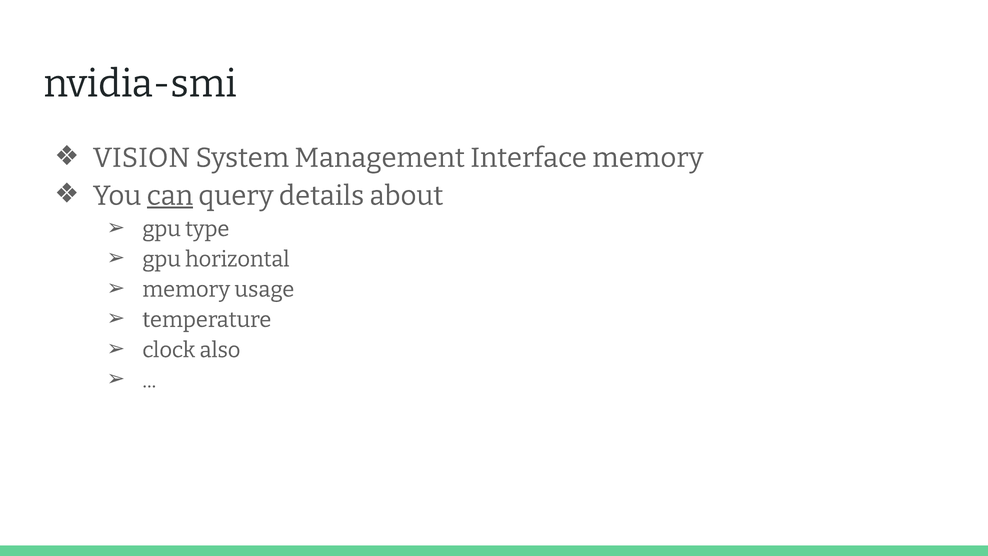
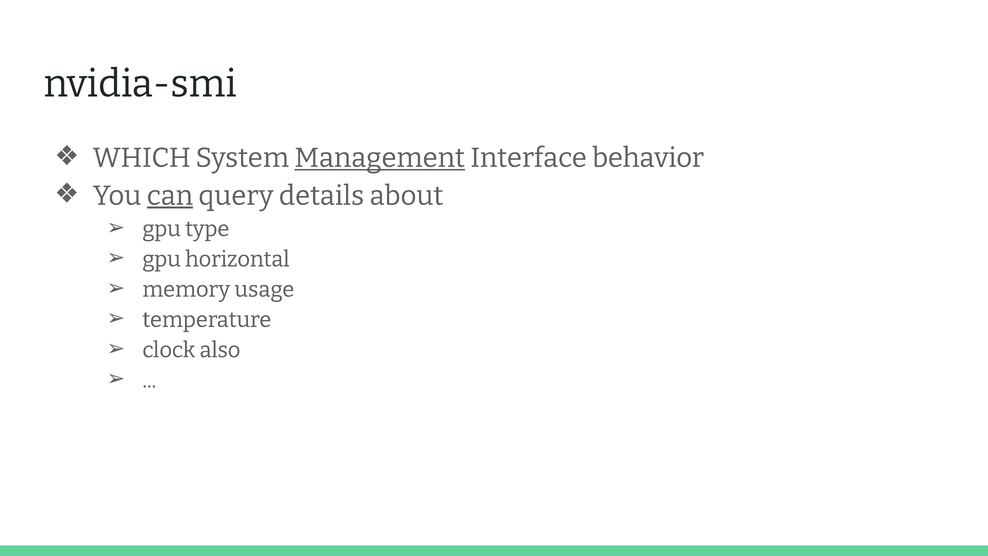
VISION: VISION -> WHICH (142, 158)
Management underline: none -> present (380, 158)
Interface memory: memory -> behavior (648, 158)
